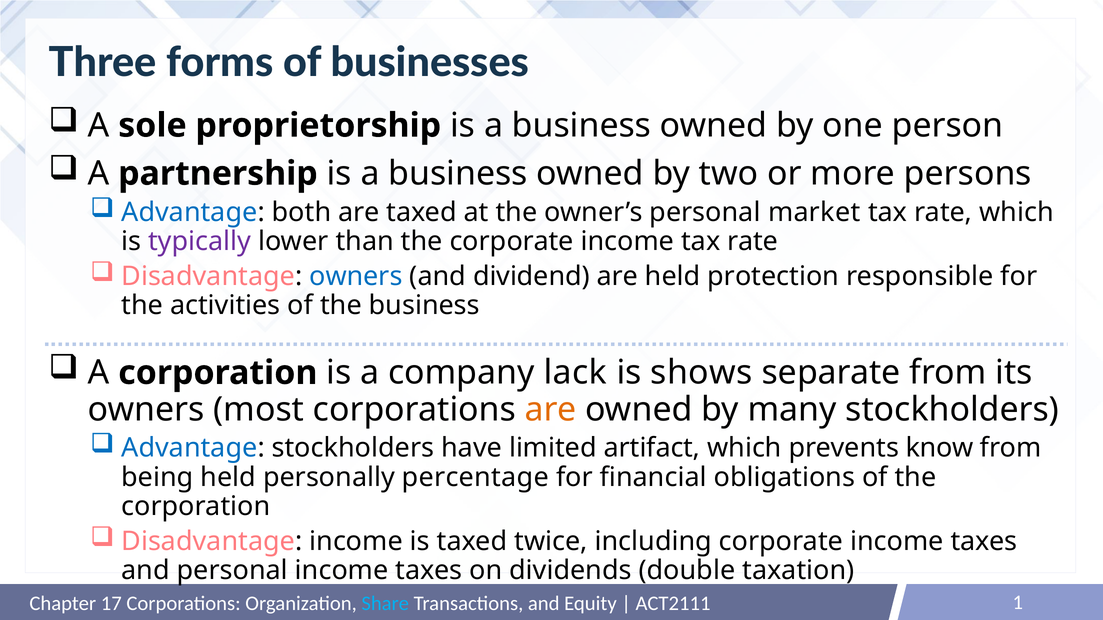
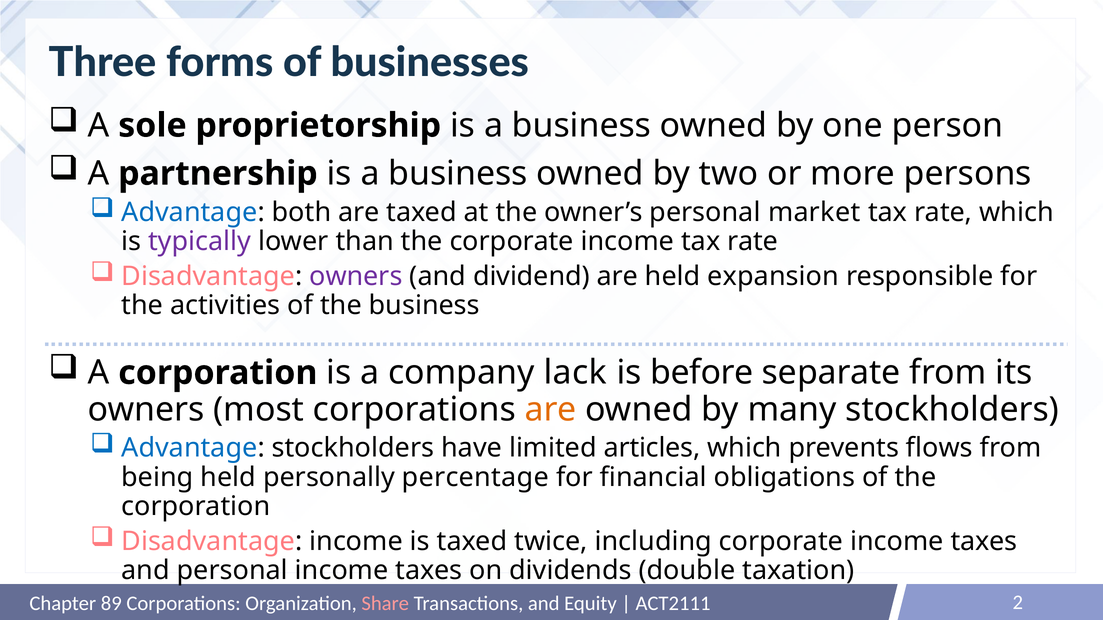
owners colour: blue -> purple (356, 276)
protection: protection -> expansion (773, 276)
shows: shows -> before (702, 373)
artifact: artifact -> articles (652, 448)
know: know -> flows (939, 448)
17: 17 -> 89 (111, 604)
Share colour: light blue -> pink (385, 604)
1: 1 -> 2 (1018, 603)
